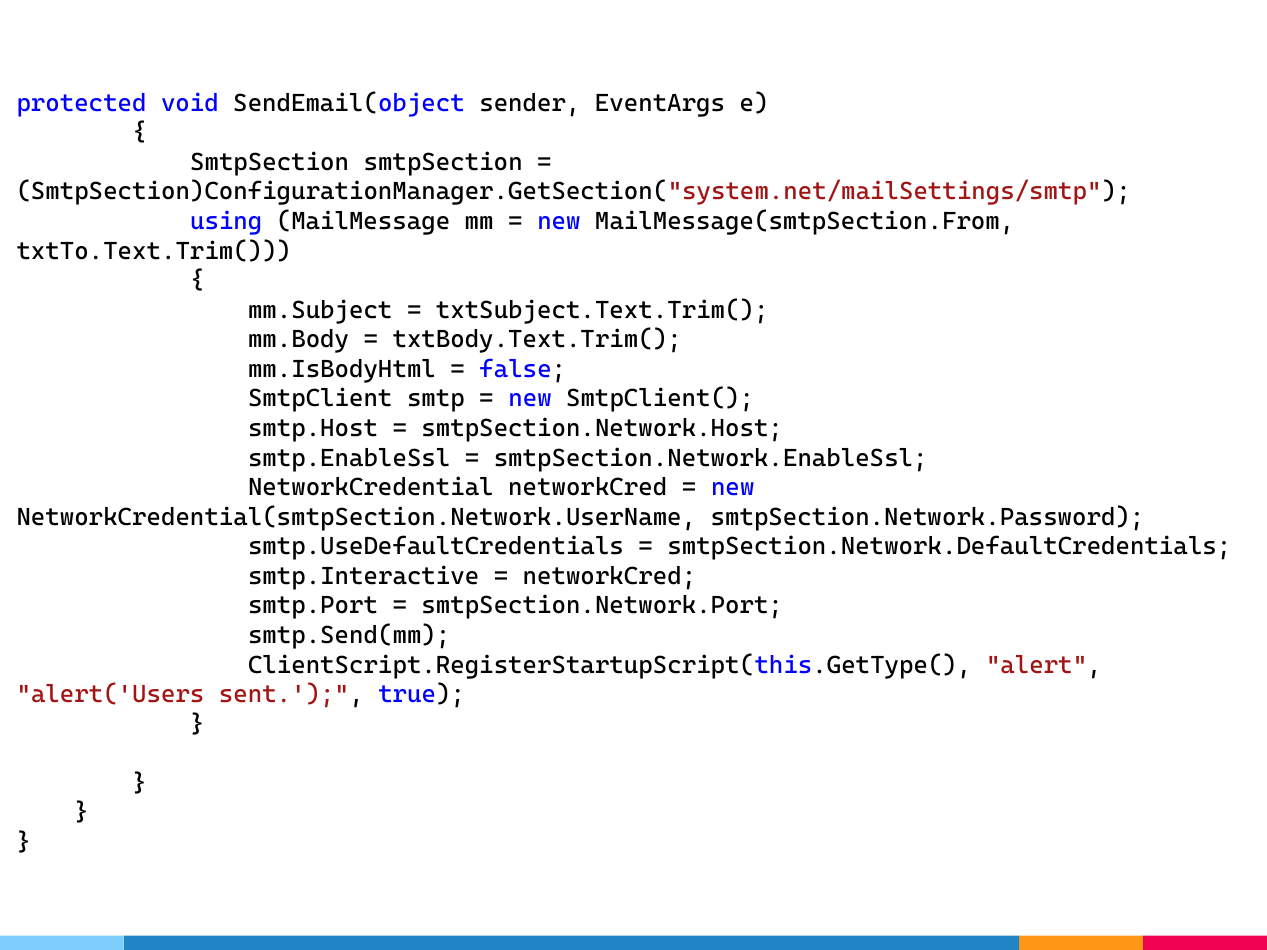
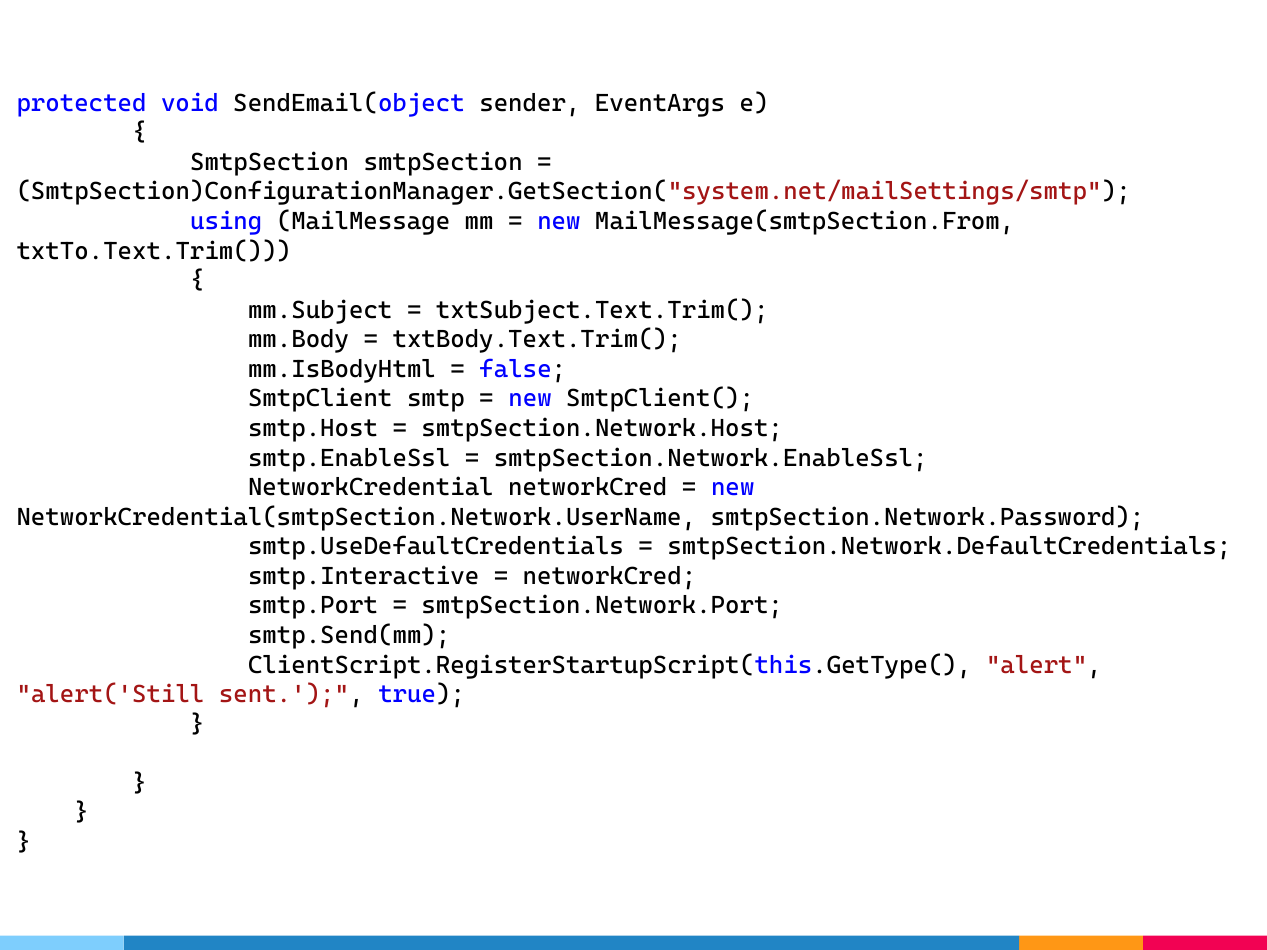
alert('Users: alert('Users -> alert('Still (110, 695)
